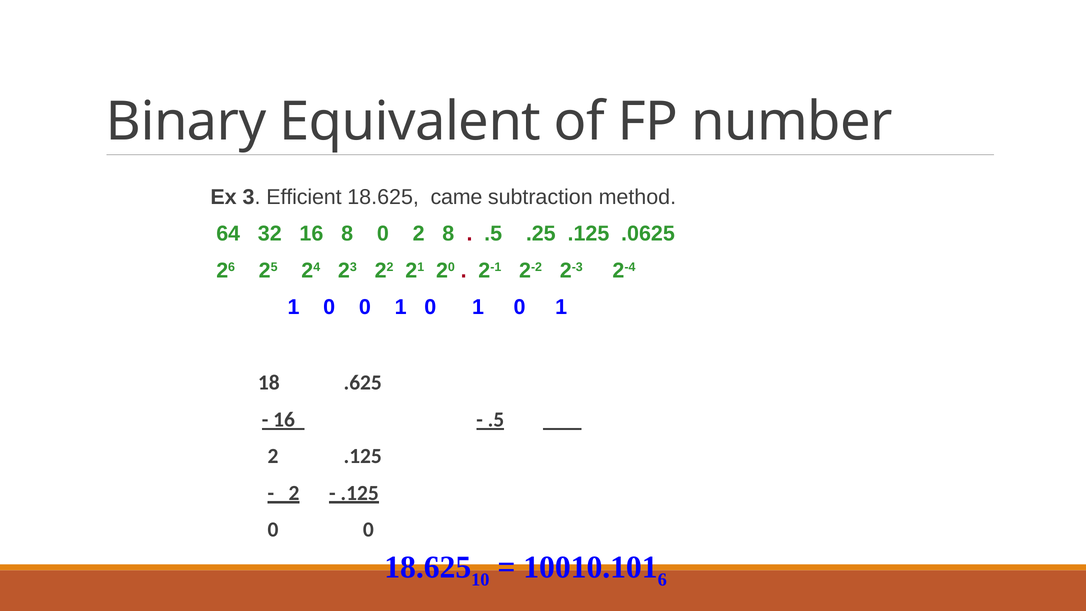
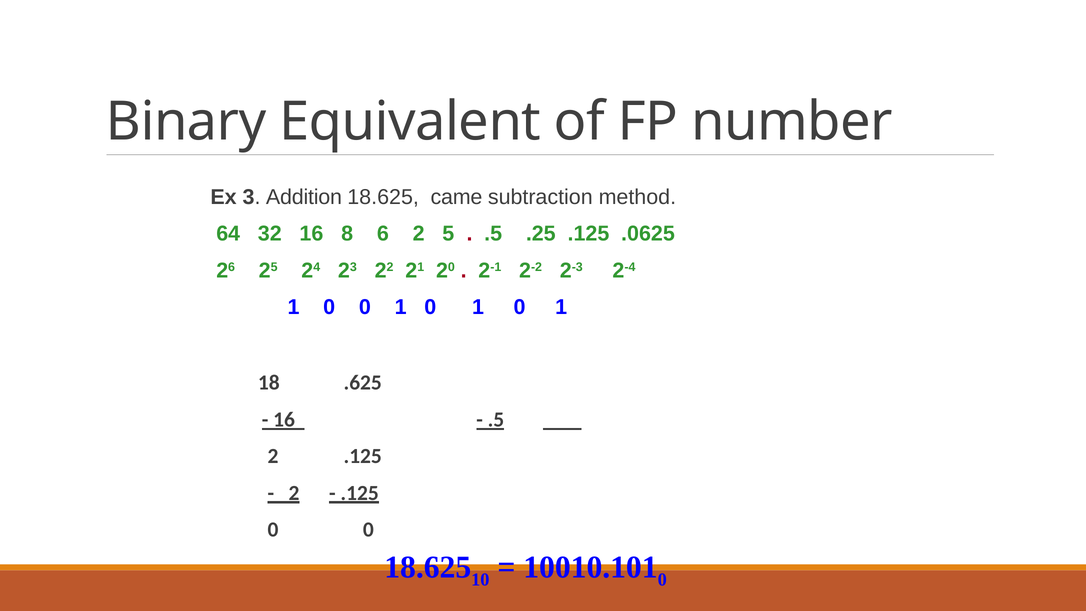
Efficient: Efficient -> Addition (304, 197)
8 0: 0 -> 6 (383, 234)
2 8: 8 -> 5 (448, 234)
6: 6 -> 0 (662, 580)
